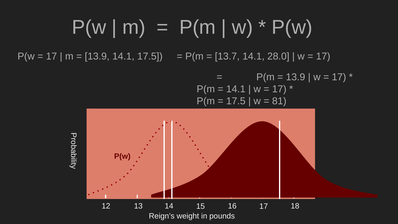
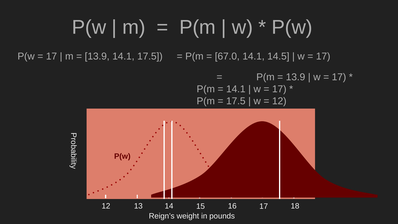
13.7: 13.7 -> 67.0 (227, 56)
28.0: 28.0 -> 14.5 (278, 56)
81: 81 -> 12 (279, 101)
